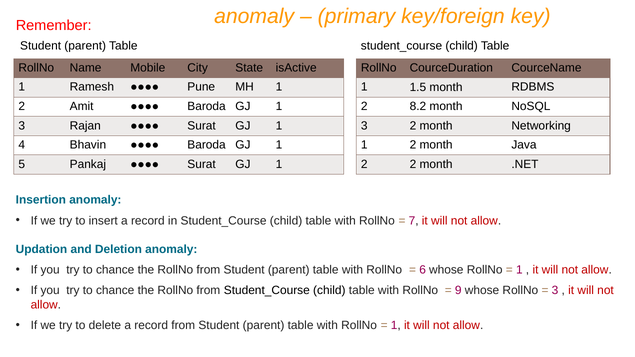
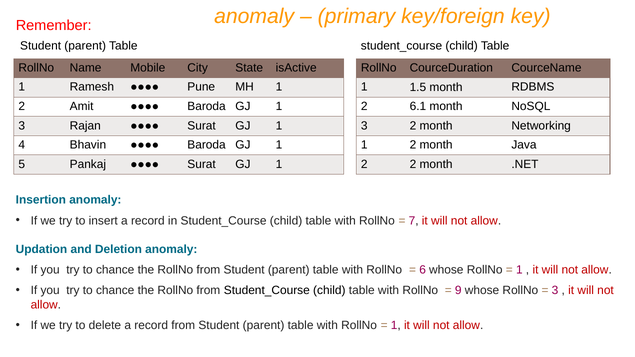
8.2: 8.2 -> 6.1 (418, 106)
